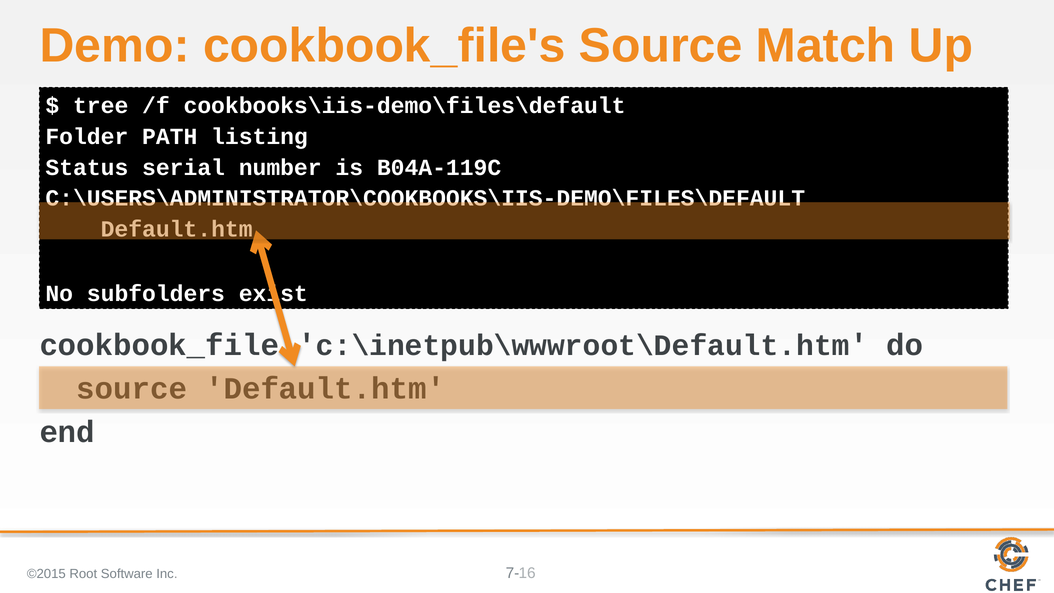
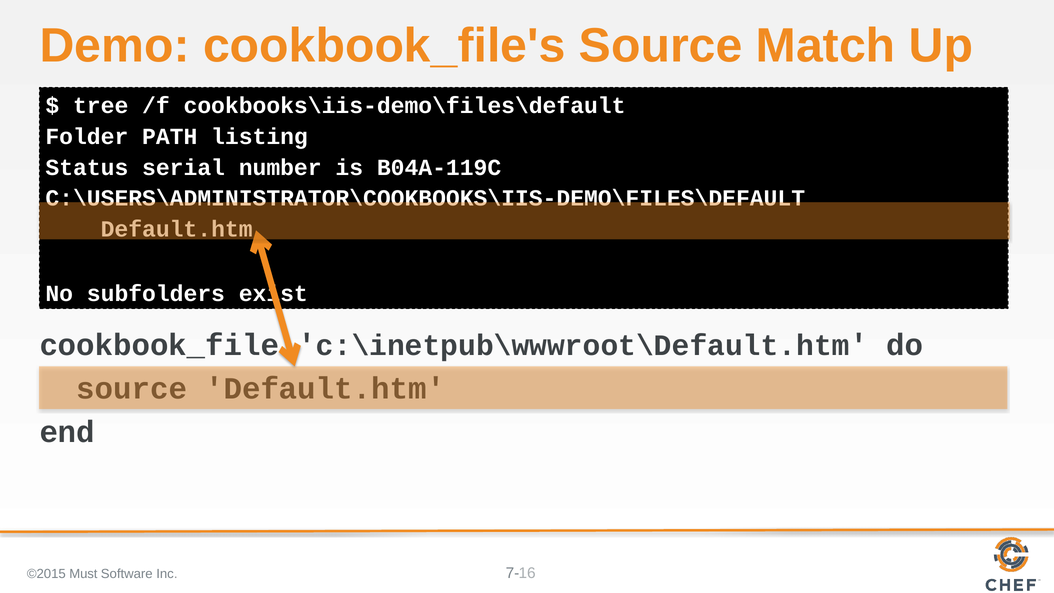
Root: Root -> Must (83, 574)
